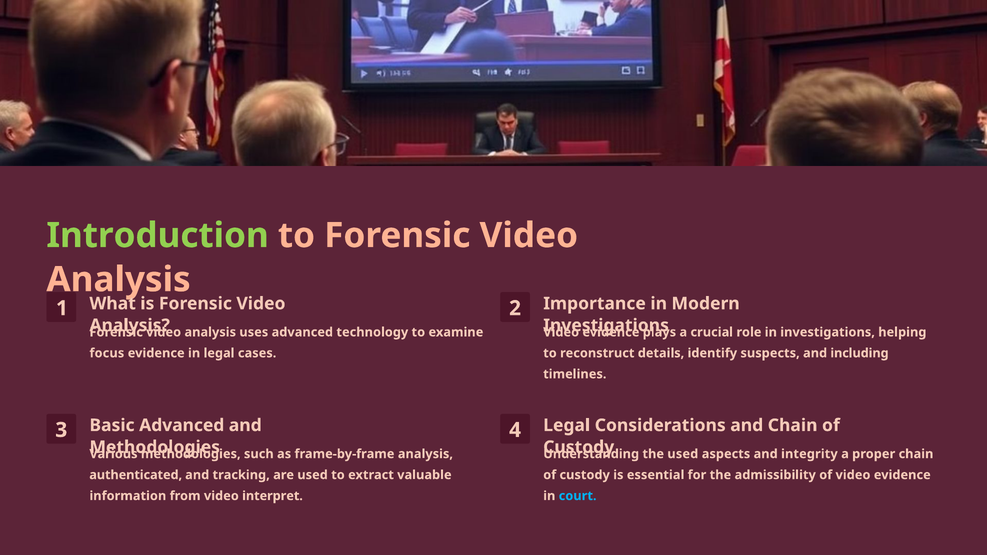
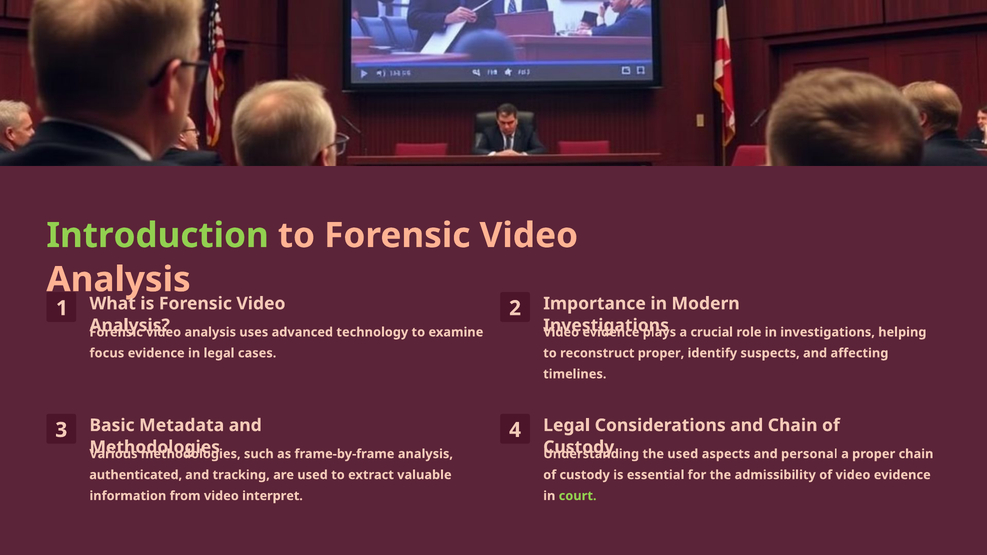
reconstruct details: details -> proper (661, 353)
including: including -> affecting (859, 353)
Basic Advanced: Advanced -> Metadata (182, 425)
integrity: integrity -> personal (809, 454)
court colour: light blue -> light green (578, 496)
